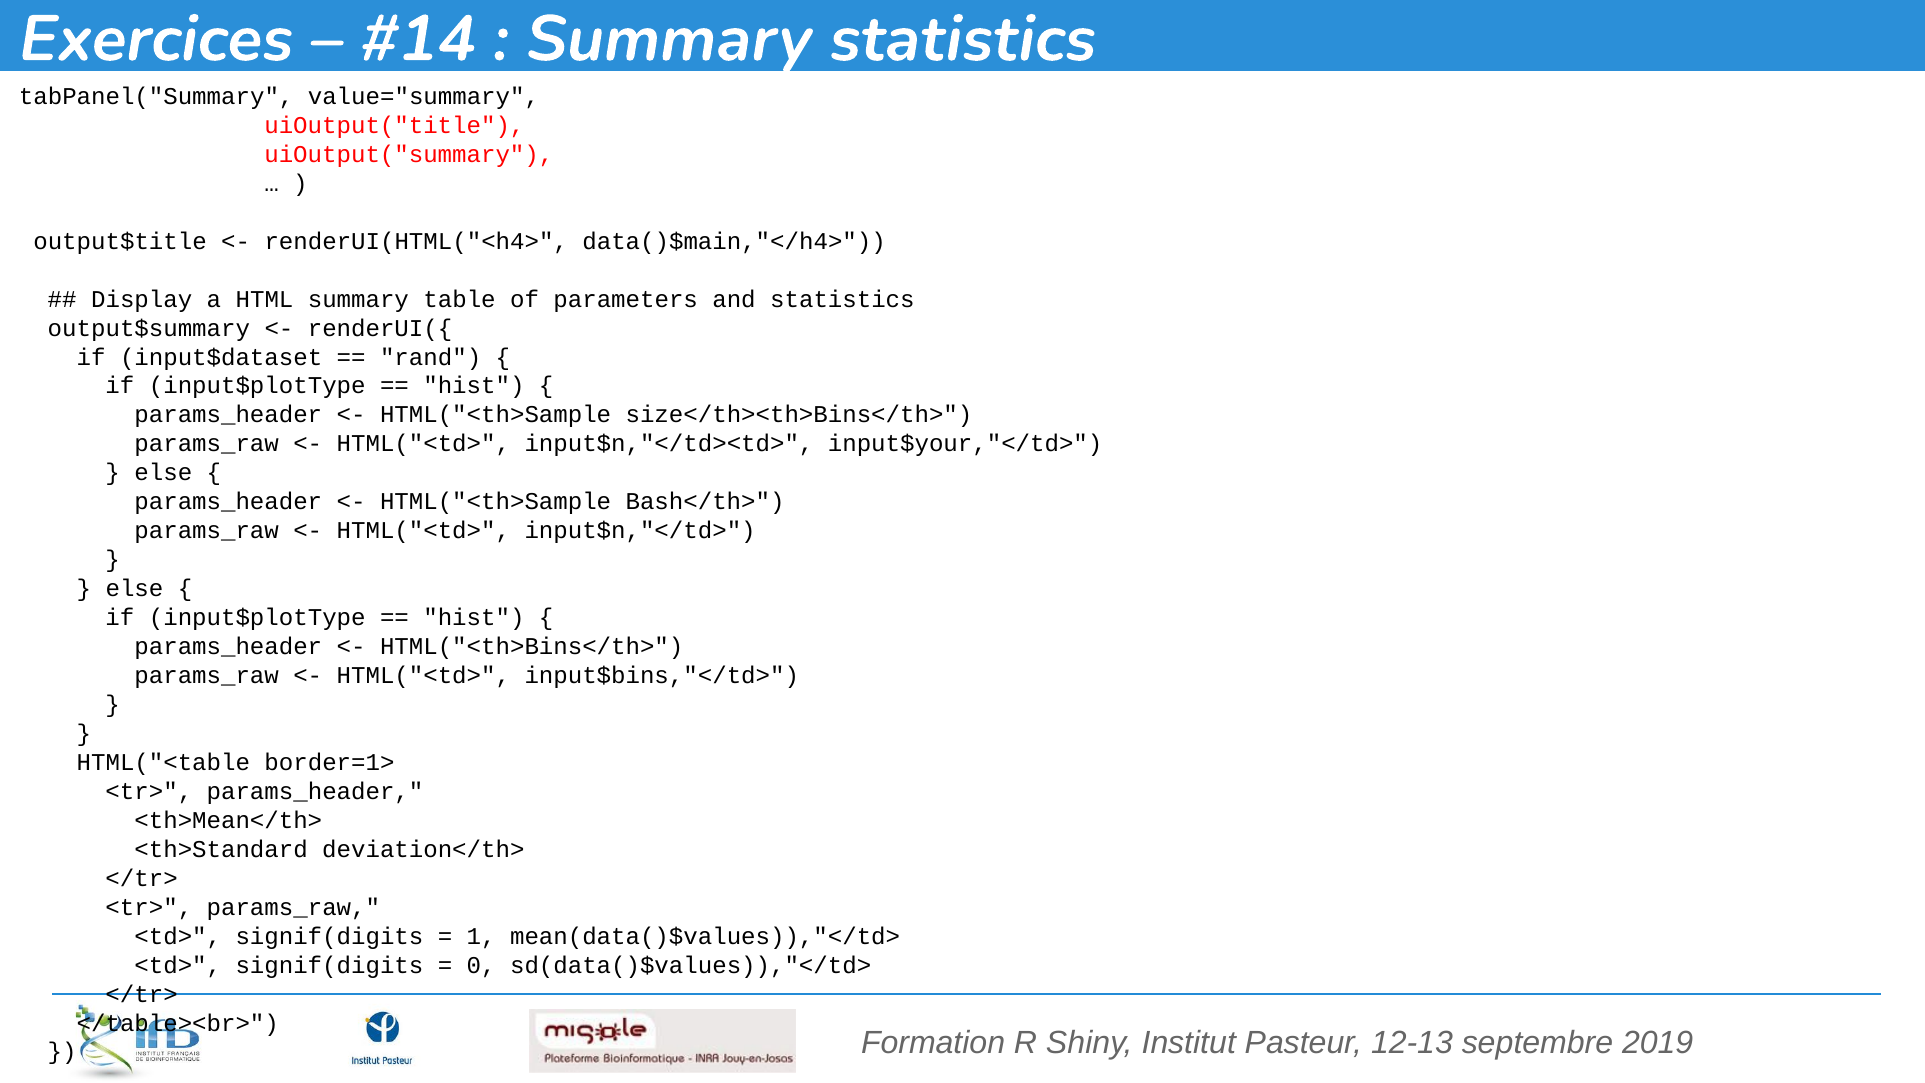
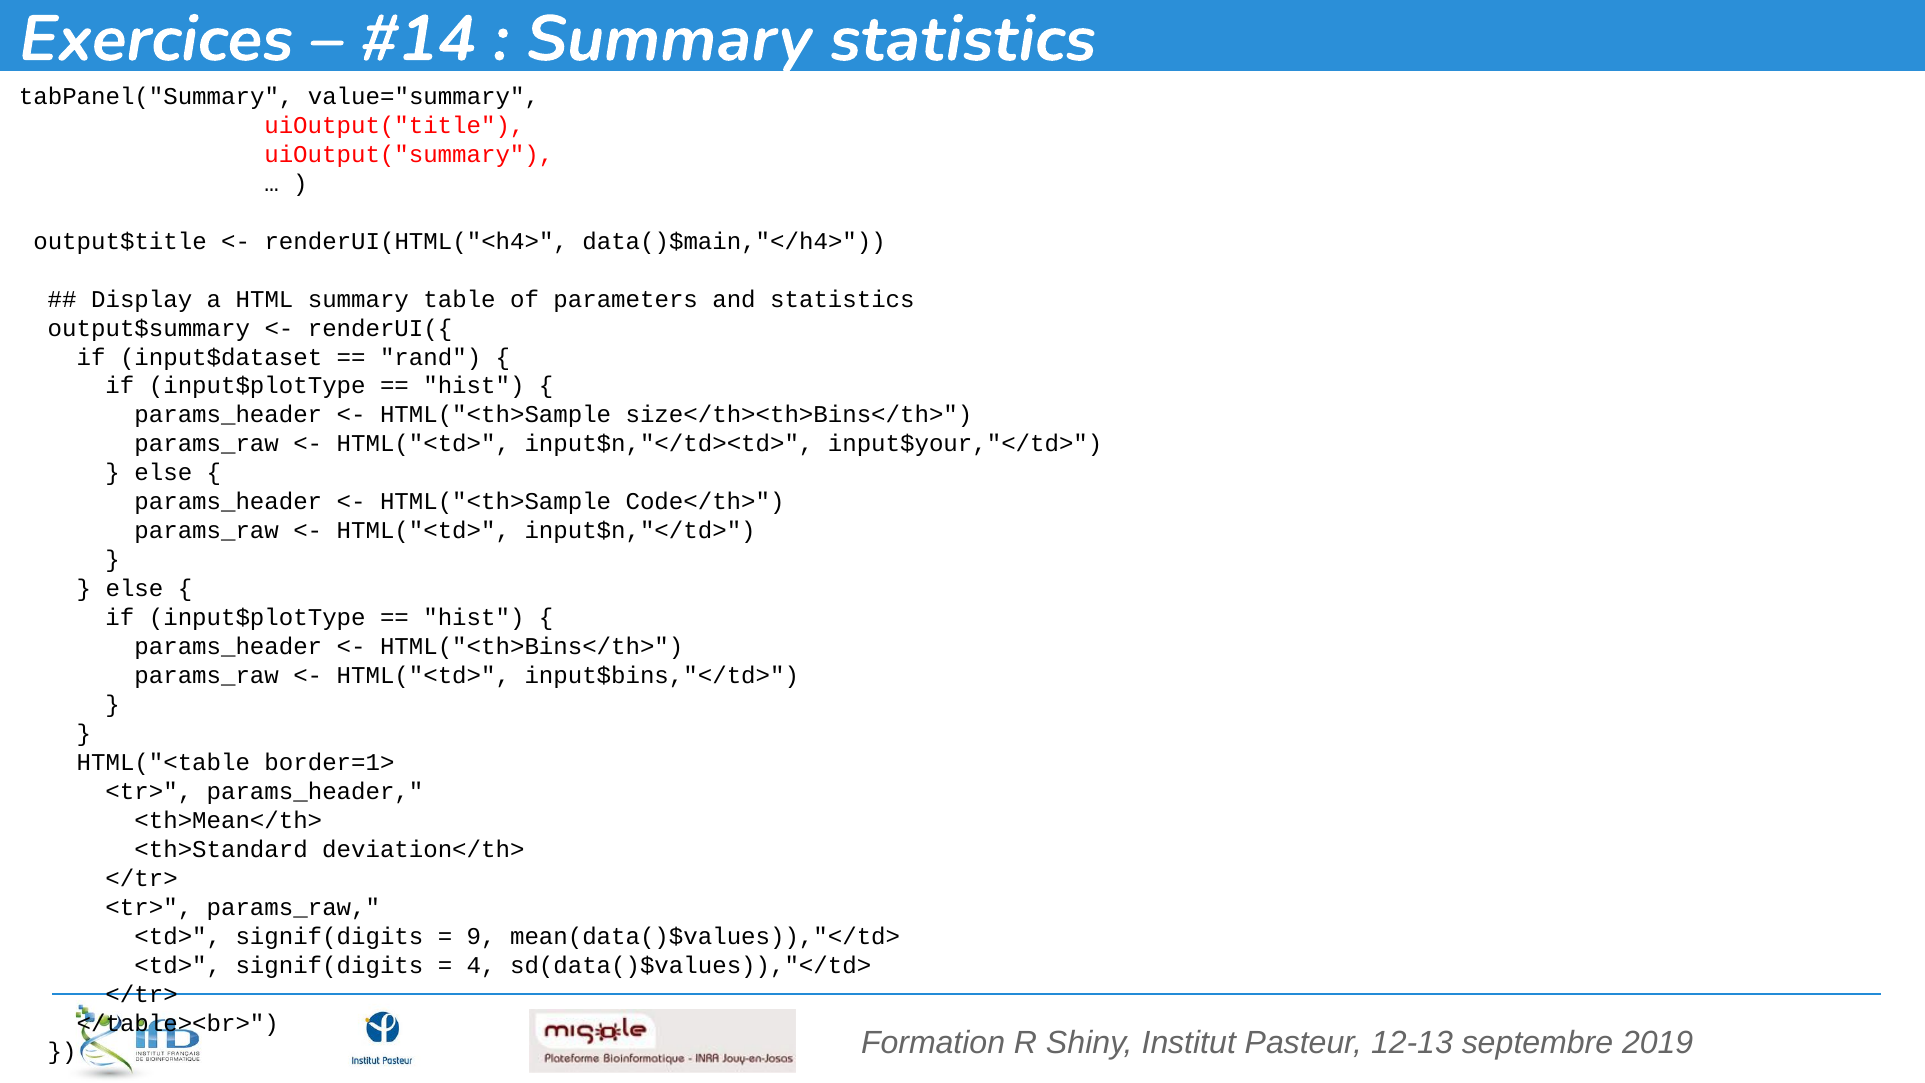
Bash</th>: Bash</th> -> Code</th> (705, 502)
1: 1 -> 9 (481, 936)
0: 0 -> 4 (481, 965)
